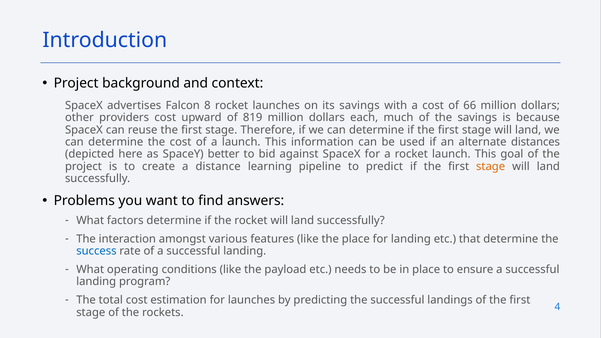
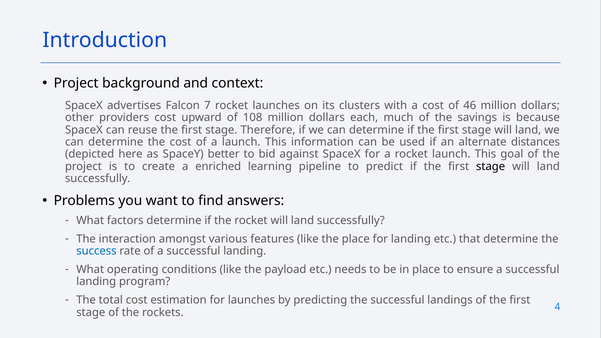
8: 8 -> 7 (207, 105)
its savings: savings -> clusters (360, 105)
66: 66 -> 46 (470, 105)
819: 819 -> 108 (253, 118)
distance: distance -> enriched (218, 166)
stage colour: orange -> black (491, 166)
